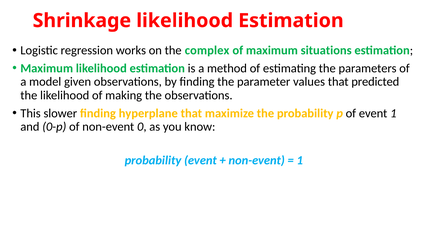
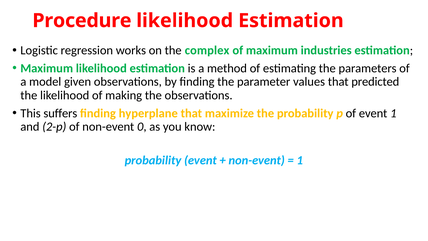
Shrinkage: Shrinkage -> Procedure (82, 21)
situations: situations -> industries (326, 50)
slower: slower -> suffers (60, 113)
0-p: 0-p -> 2-p (54, 127)
